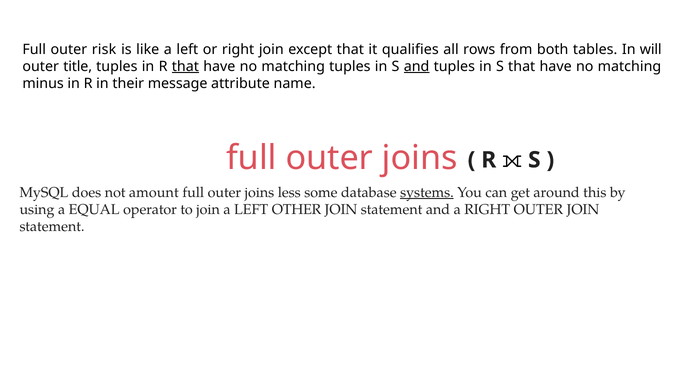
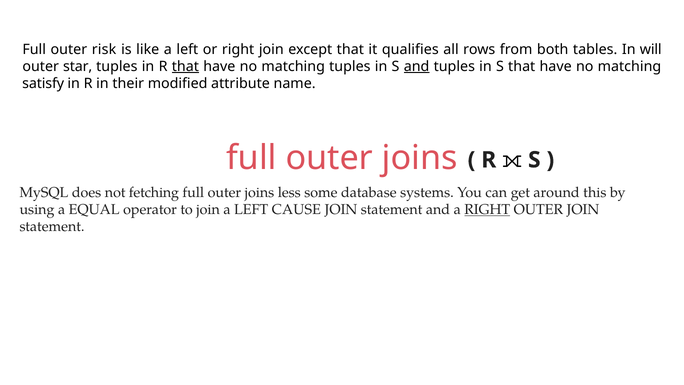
title: title -> star (78, 66)
minus: minus -> satisfy (43, 84)
message: message -> modified (178, 84)
amount: amount -> fetching (154, 192)
systems underline: present -> none (427, 192)
OTHER: OTHER -> CAUSE (296, 209)
RIGHT underline: none -> present (487, 209)
